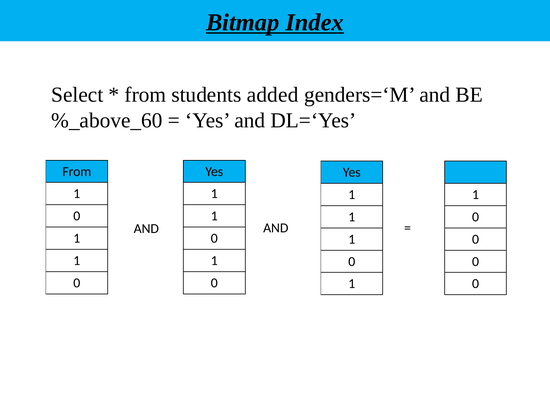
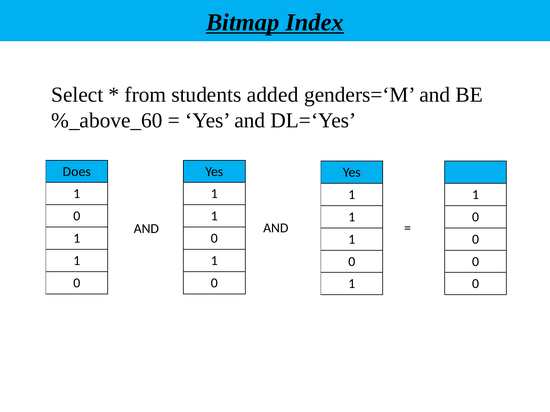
From: From -> Does (77, 172)
